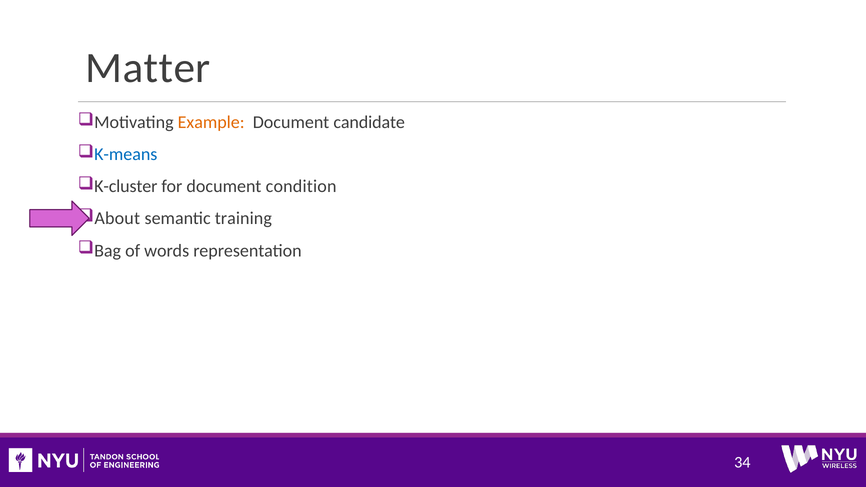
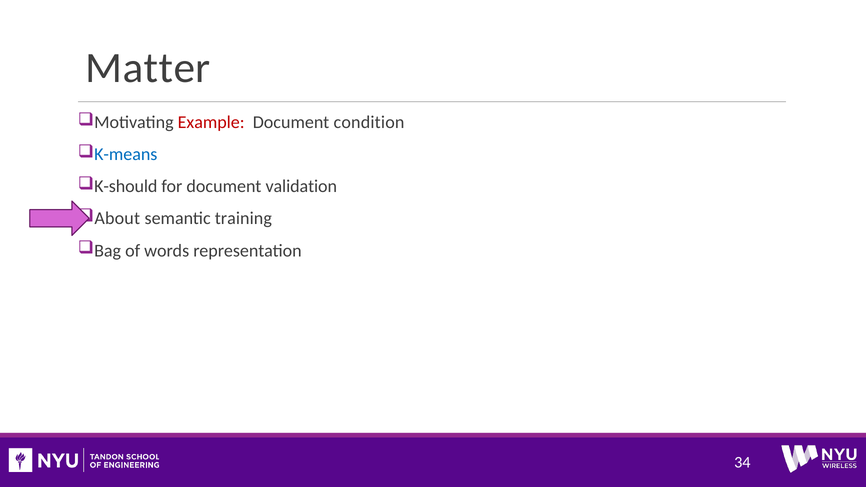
Example colour: orange -> red (211, 122)
candidate: candidate -> condition (369, 122)
K-cluster: K-cluster -> K-should (126, 186)
condition: condition -> validation (301, 186)
